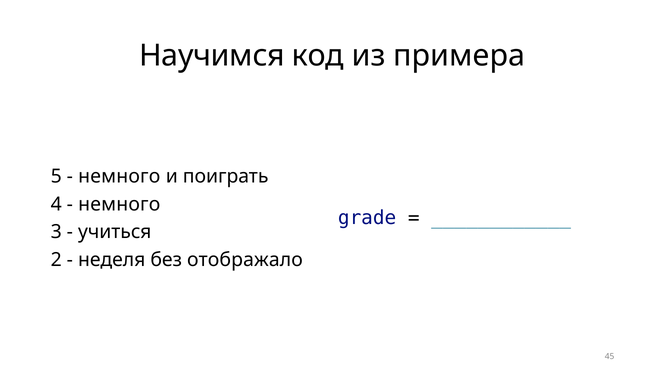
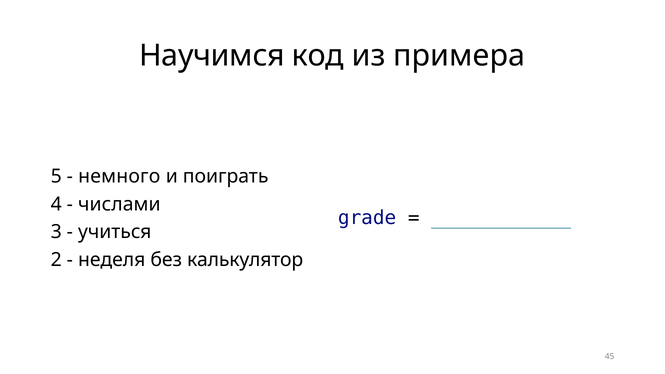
немного: немного -> числами (119, 204)
отображало: отображало -> калькулятор (245, 260)
